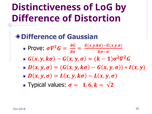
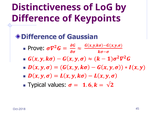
Distortion: Distortion -> Keypoints (97, 18)
